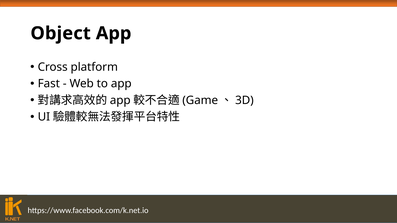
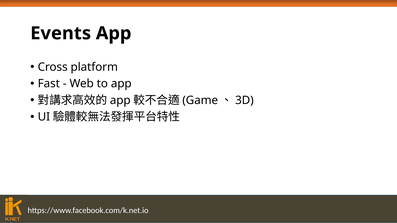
Object: Object -> Events (61, 33)
